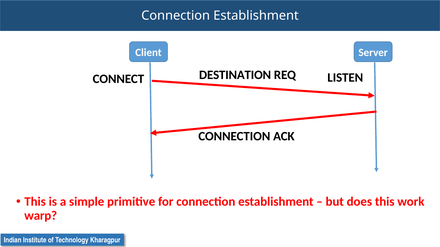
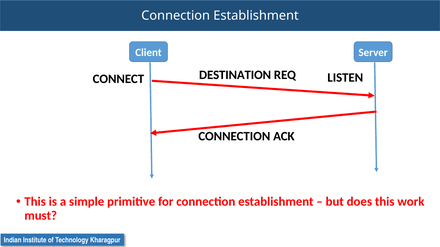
warp: warp -> must (41, 216)
